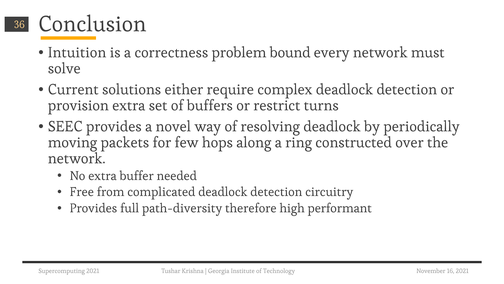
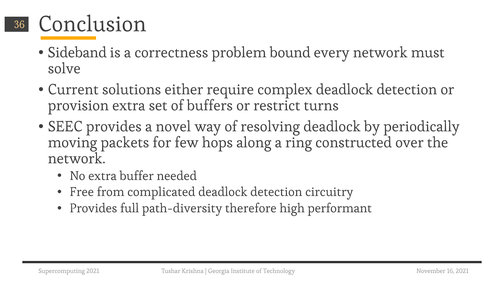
Intuition: Intuition -> Sideband (77, 53)
